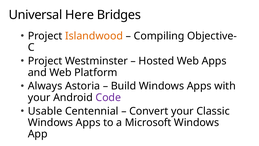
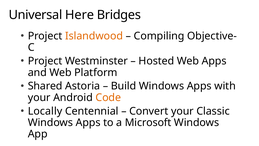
Always: Always -> Shared (45, 86)
Code colour: purple -> orange (108, 97)
Usable: Usable -> Locally (45, 111)
